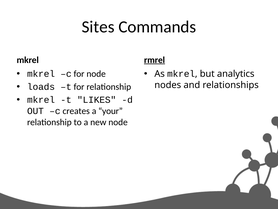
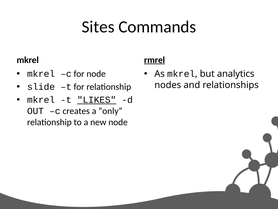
loads: loads -> slide (41, 87)
LIKES underline: none -> present (97, 100)
your: your -> only (110, 111)
